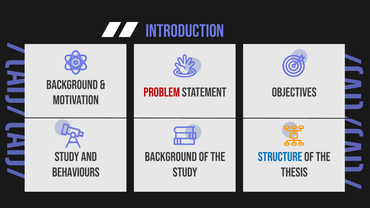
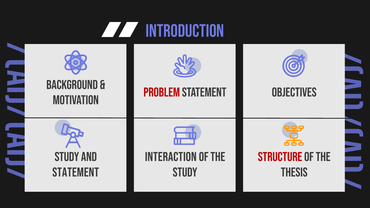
Background: Background -> Interaction (171, 157)
Structure colour: blue -> red (280, 157)
behaviours: behaviours -> statement (76, 172)
